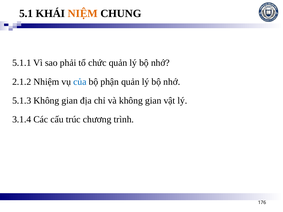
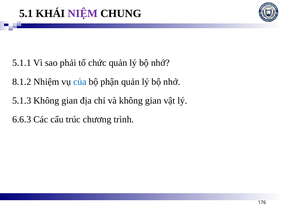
NIỆM colour: orange -> purple (83, 13)
2.1.2: 2.1.2 -> 8.1.2 (22, 82)
3.1.4: 3.1.4 -> 6.6.3 (22, 120)
